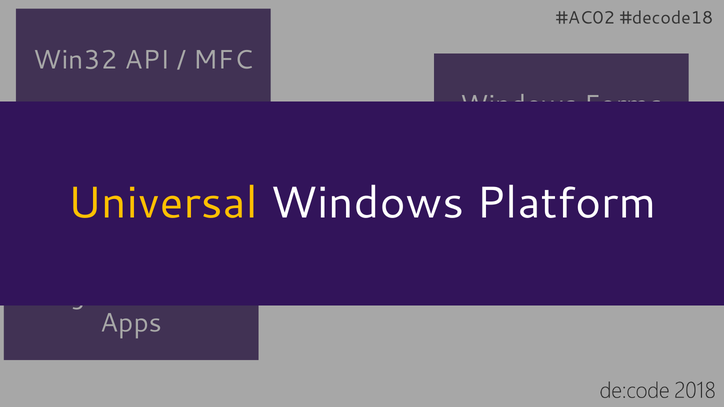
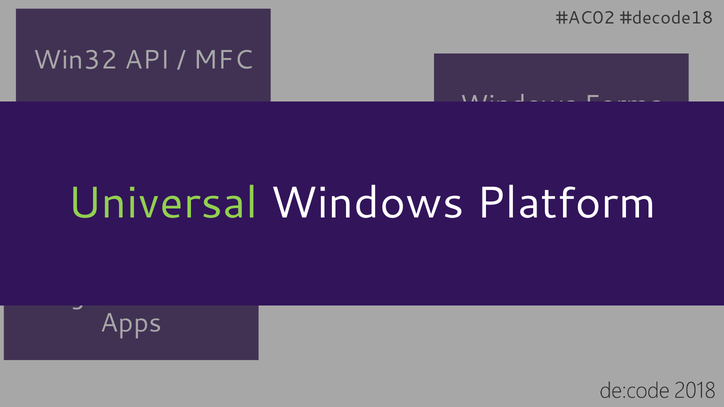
Universal colour: yellow -> light green (163, 203)
